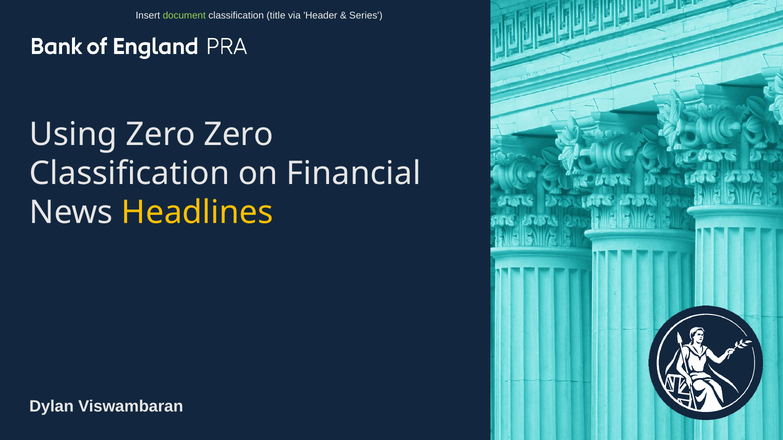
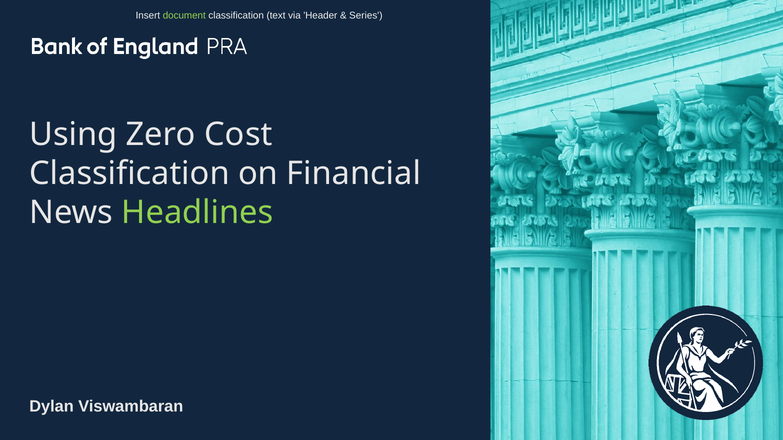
title: title -> text (276, 15)
Zero Zero: Zero -> Cost (238, 134)
Headlines colour: yellow -> light green (197, 213)
